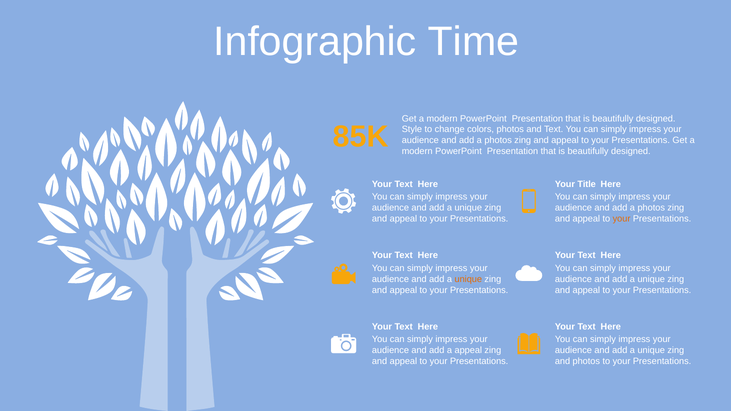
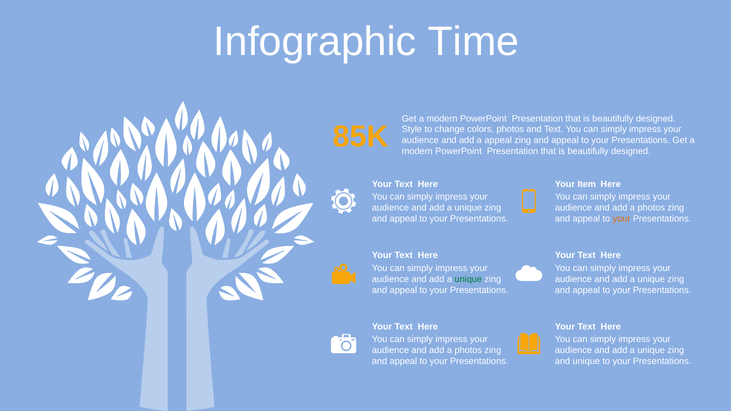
photos: photos -> appeal (498, 141)
Title: Title -> Item (587, 184)
unique colour: orange -> green (468, 279)
appeal: appeal -> photos (468, 350)
and photos: photos -> unique (586, 361)
